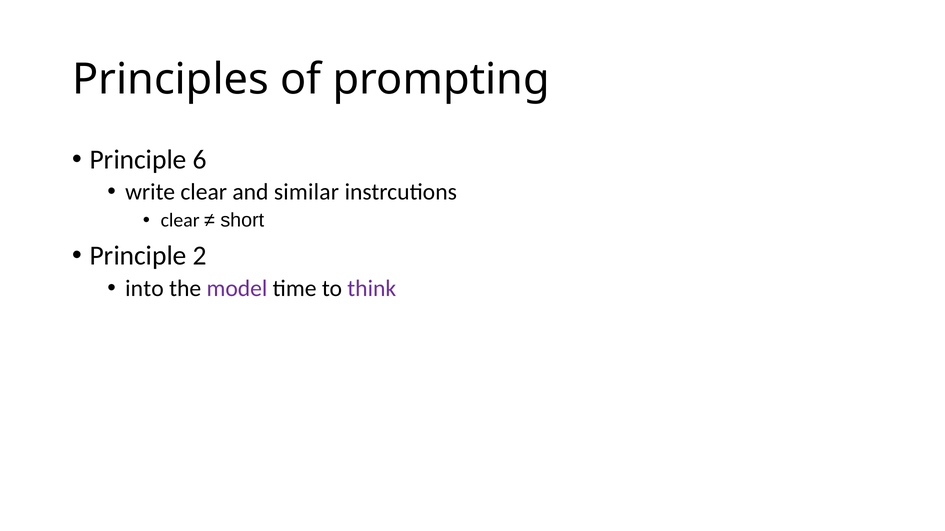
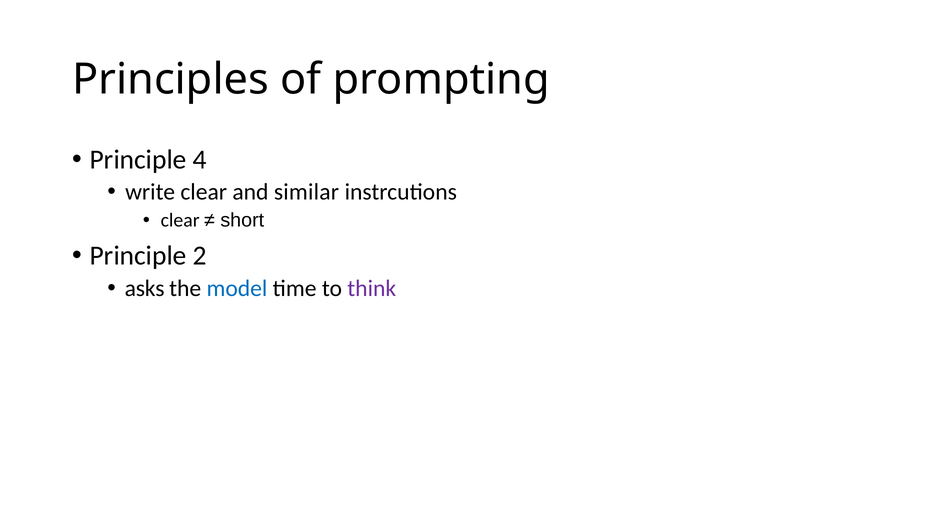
6: 6 -> 4 (200, 160)
into: into -> asks (145, 289)
model colour: purple -> blue (237, 289)
